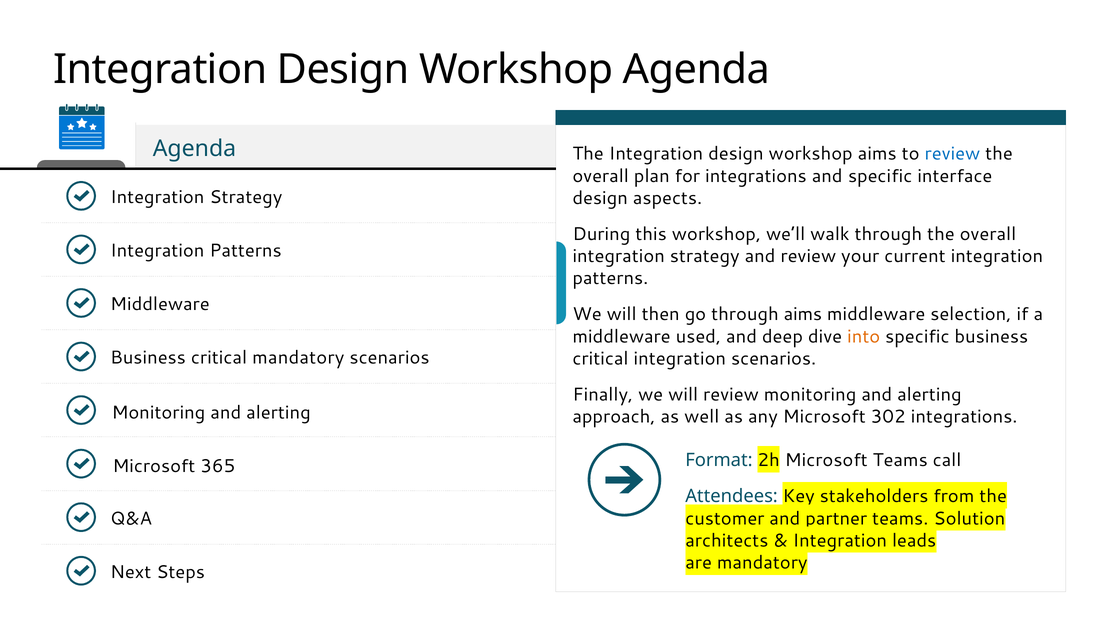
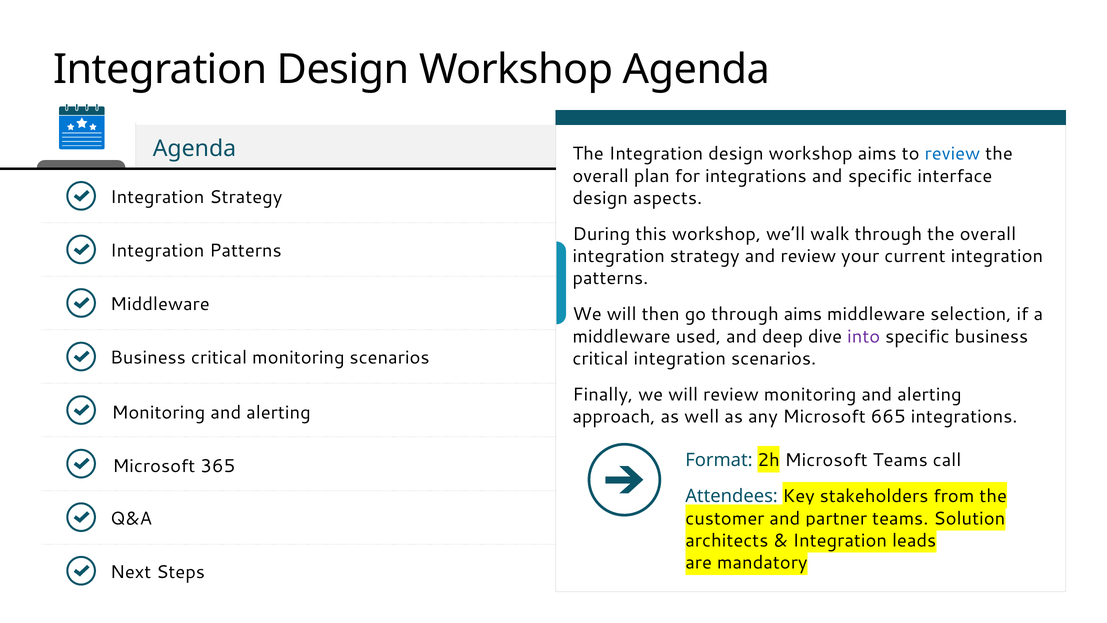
into colour: orange -> purple (864, 336)
critical mandatory: mandatory -> monitoring (298, 358)
302: 302 -> 665 (888, 417)
